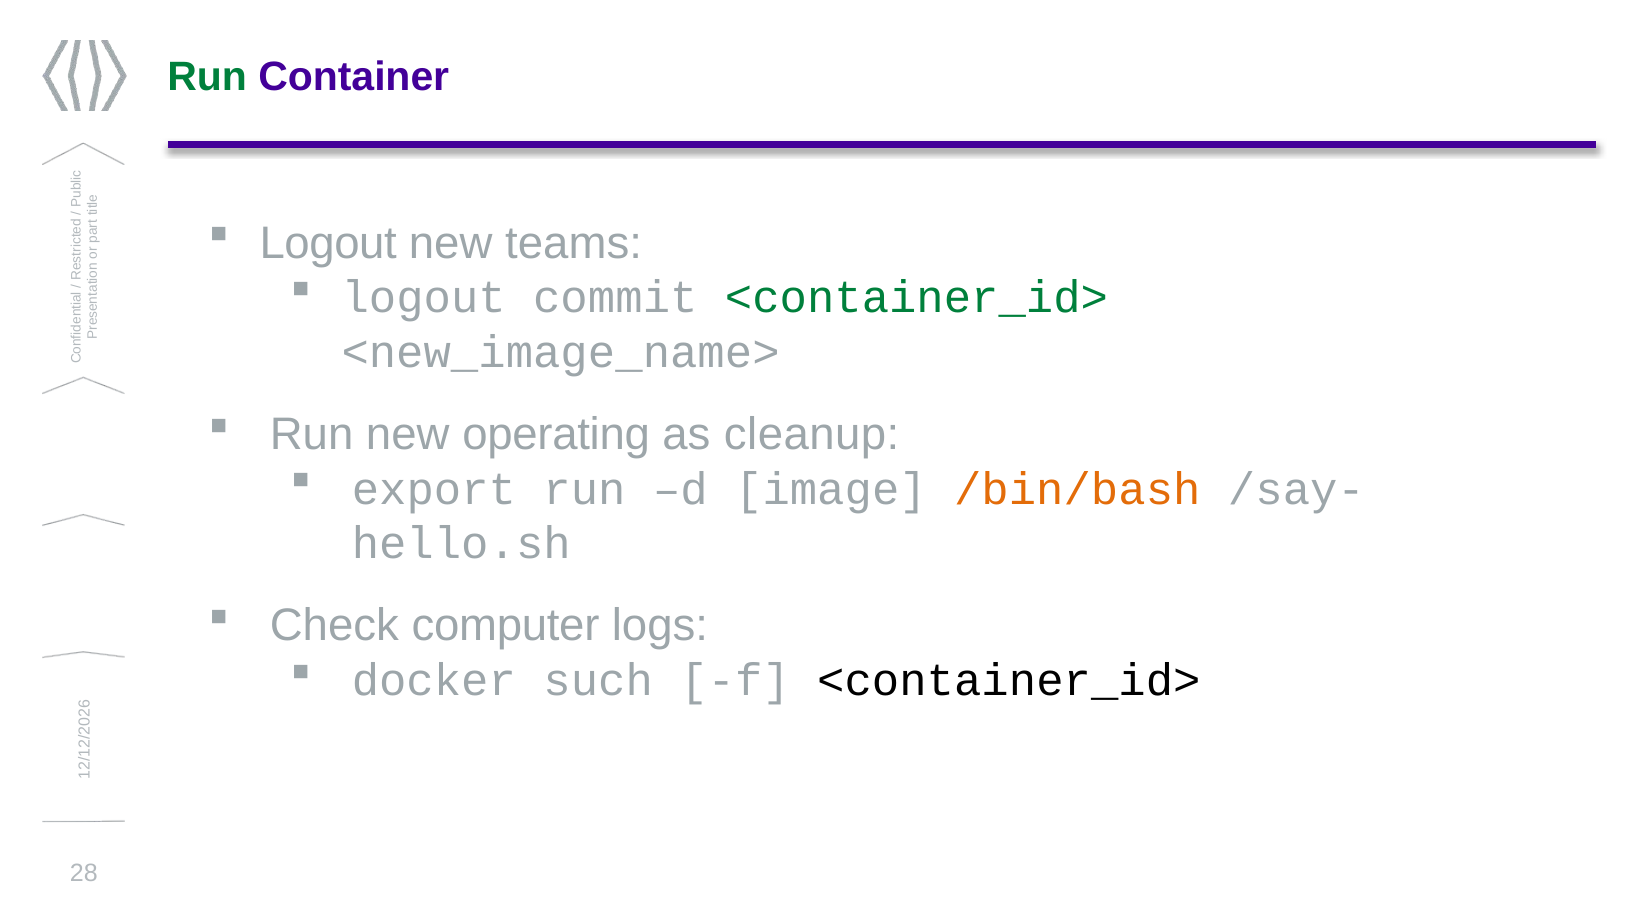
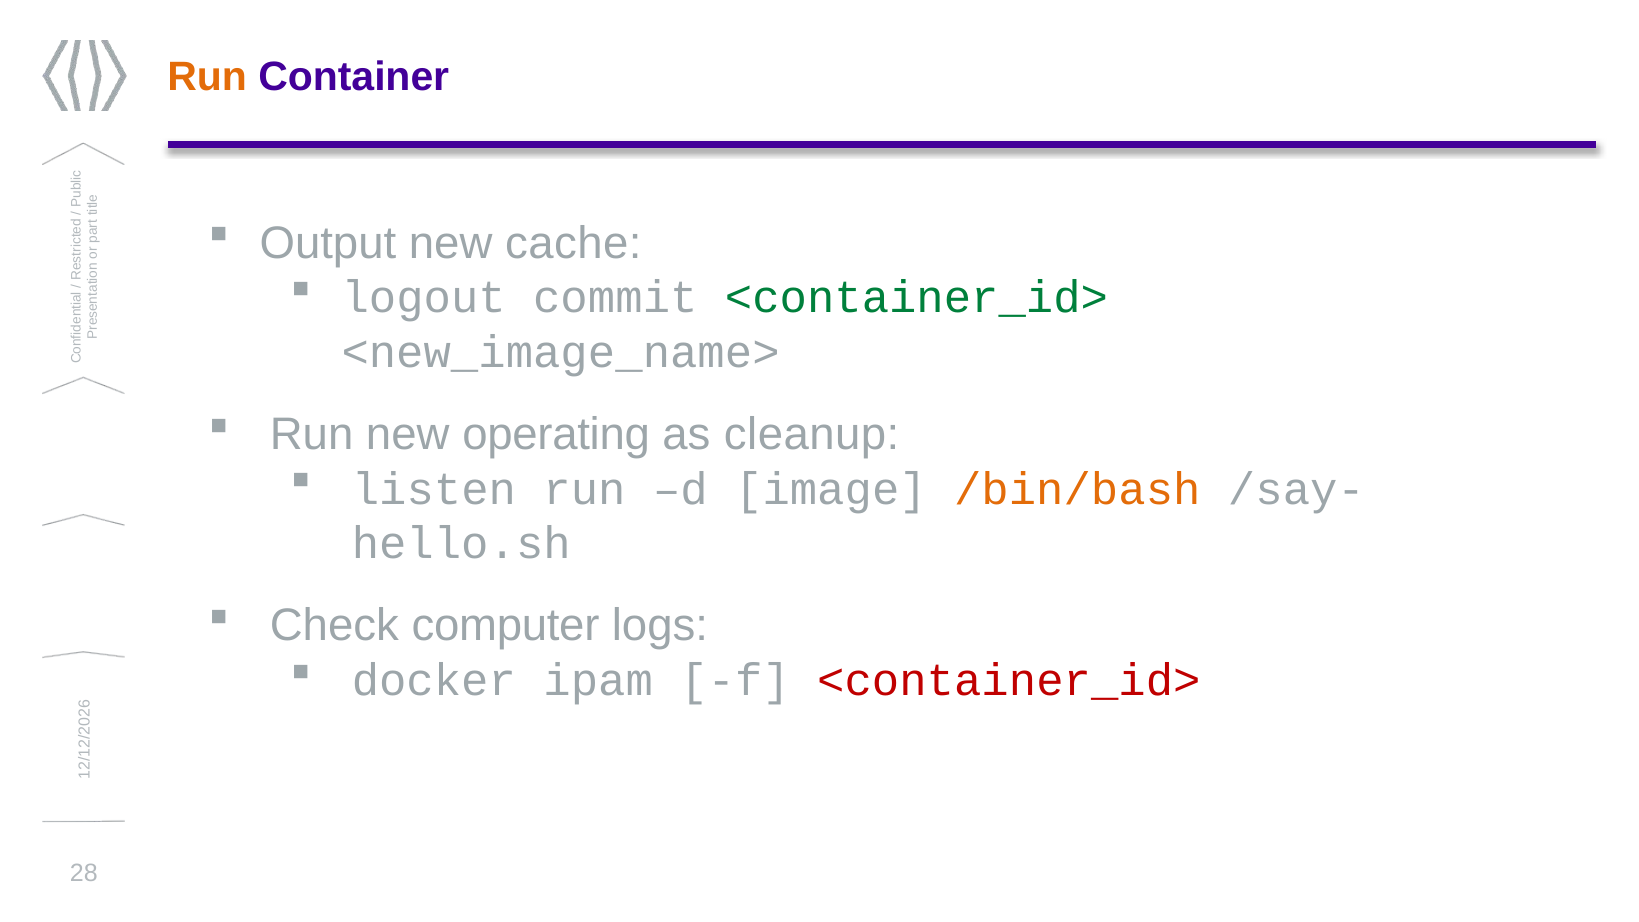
Run colour: green -> orange (207, 76)
Logout: Logout -> Output (328, 243)
teams: teams -> cache (573, 243)
export: export -> listen (434, 489)
such: such -> ipam (598, 680)
<container_id> colour: black -> red (1009, 680)
